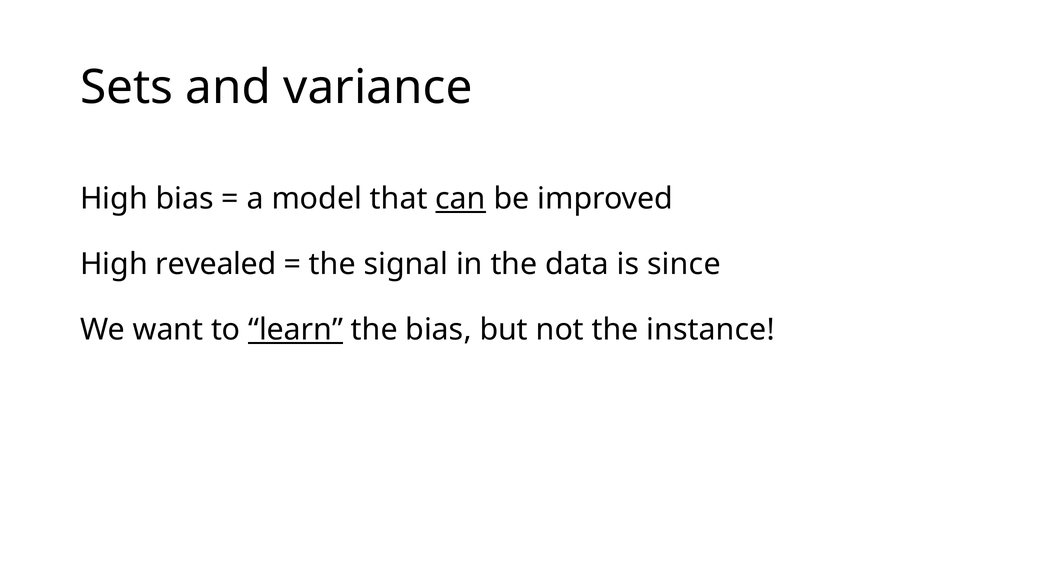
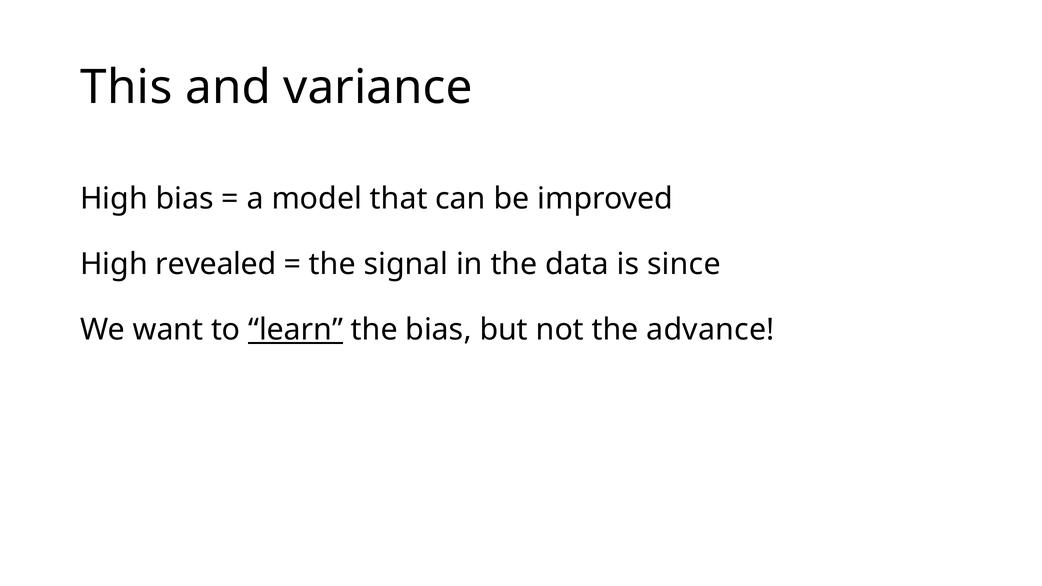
Sets: Sets -> This (126, 88)
can underline: present -> none (461, 199)
instance: instance -> advance (710, 330)
